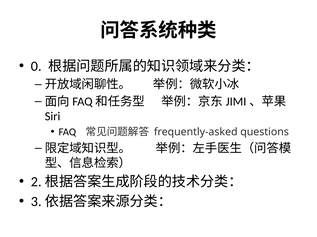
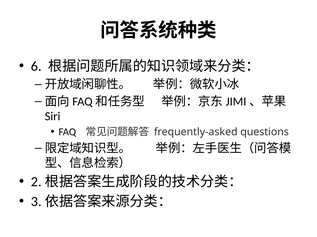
0: 0 -> 6 (36, 67)
